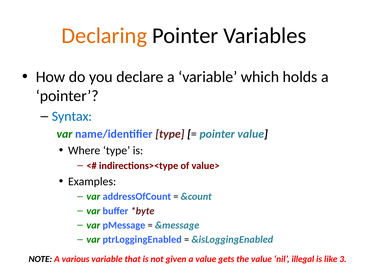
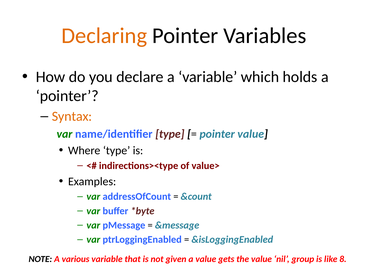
Syntax colour: blue -> orange (72, 116)
illegal: illegal -> group (303, 259)
3: 3 -> 8 (343, 259)
